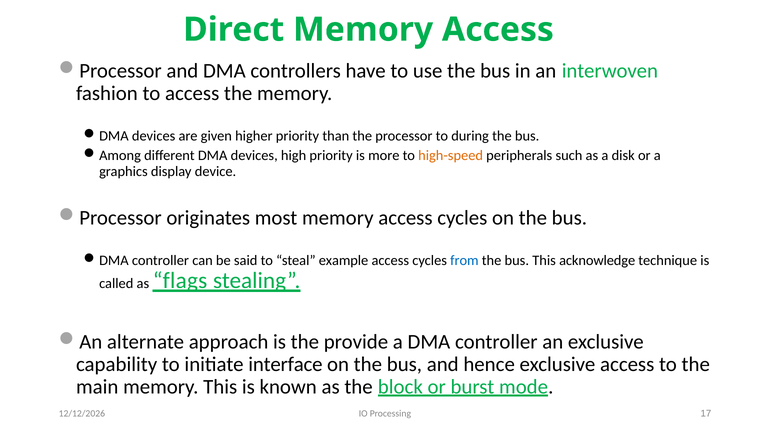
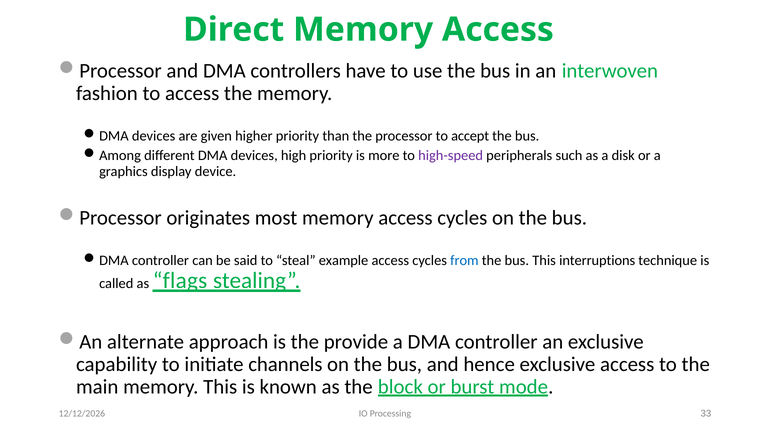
during: during -> accept (470, 136)
high-speed colour: orange -> purple (451, 156)
acknowledge: acknowledge -> interruptions (597, 261)
interface: interface -> channels (285, 364)
17: 17 -> 33 (706, 414)
